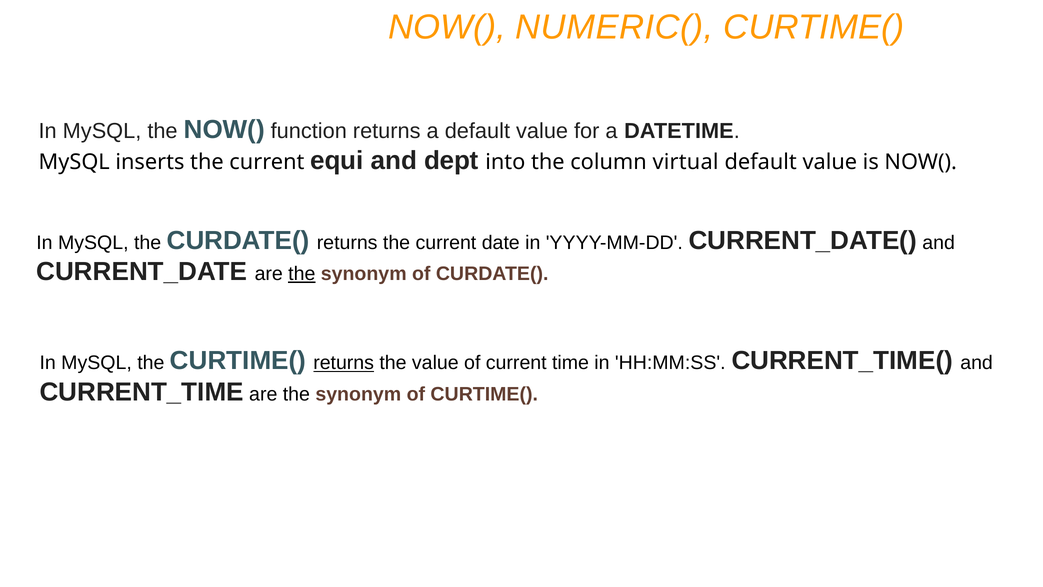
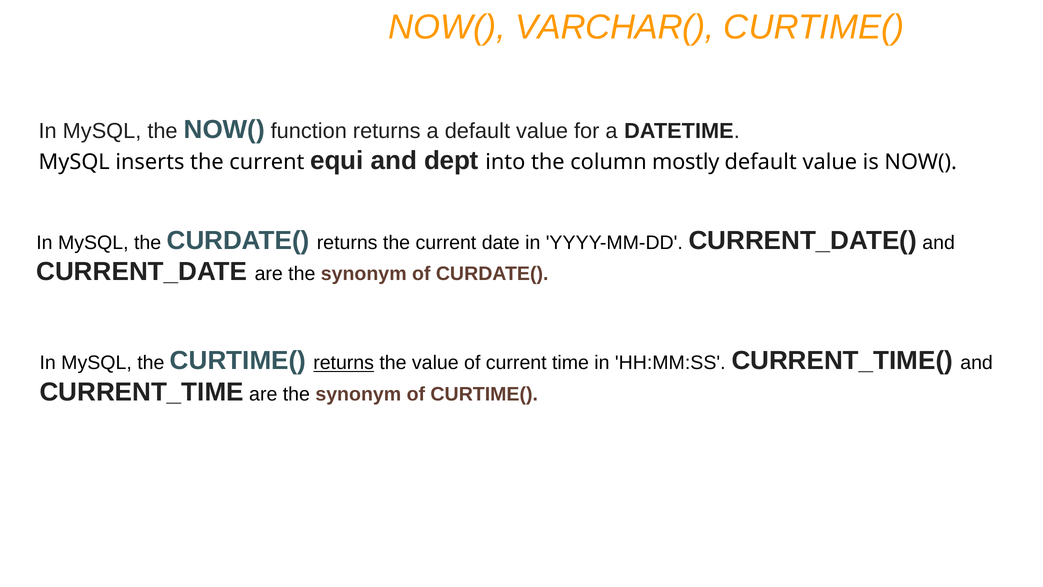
NUMERIC(: NUMERIC( -> VARCHAR( (615, 27)
virtual: virtual -> mostly (686, 162)
the underline: present -> none (302, 274)
